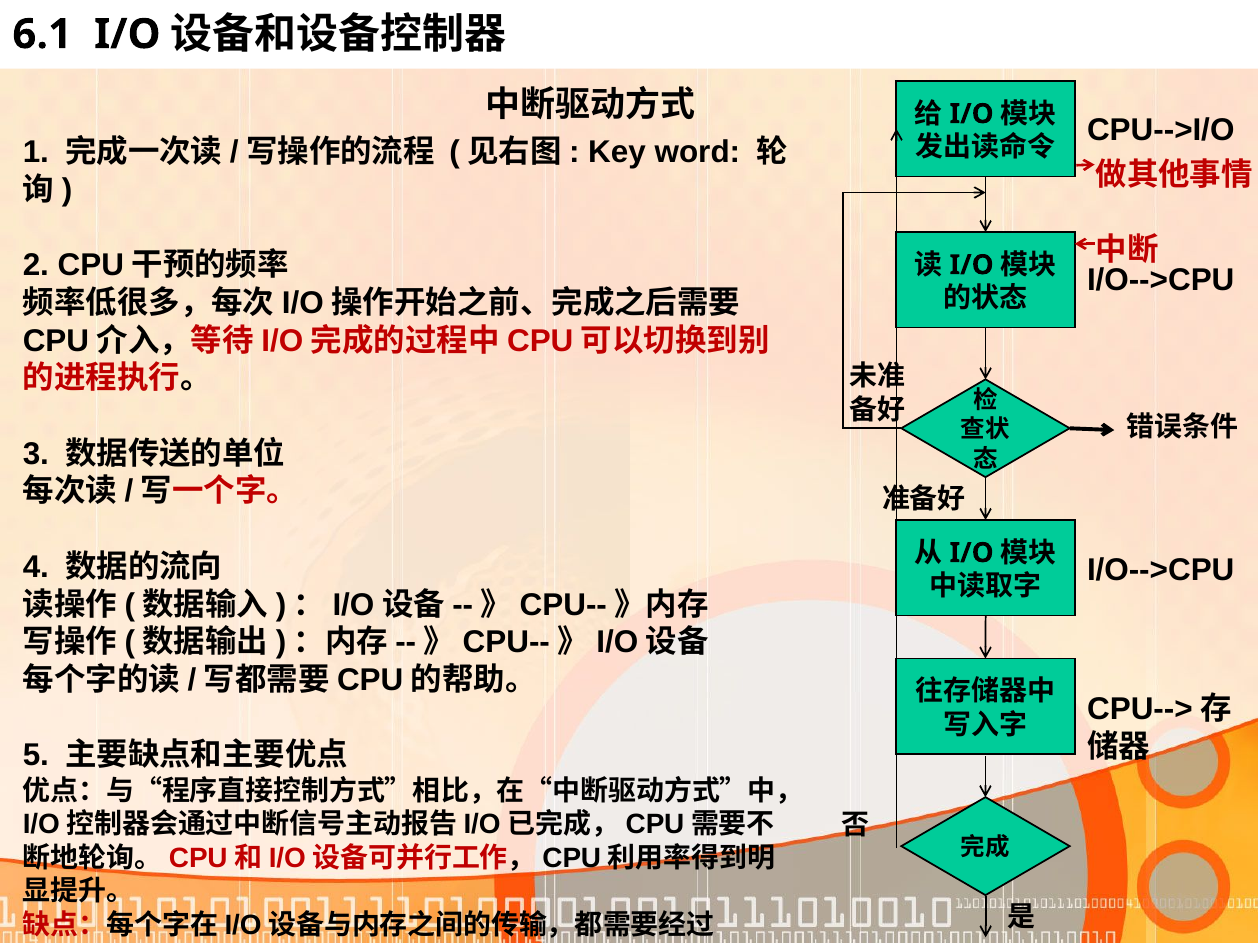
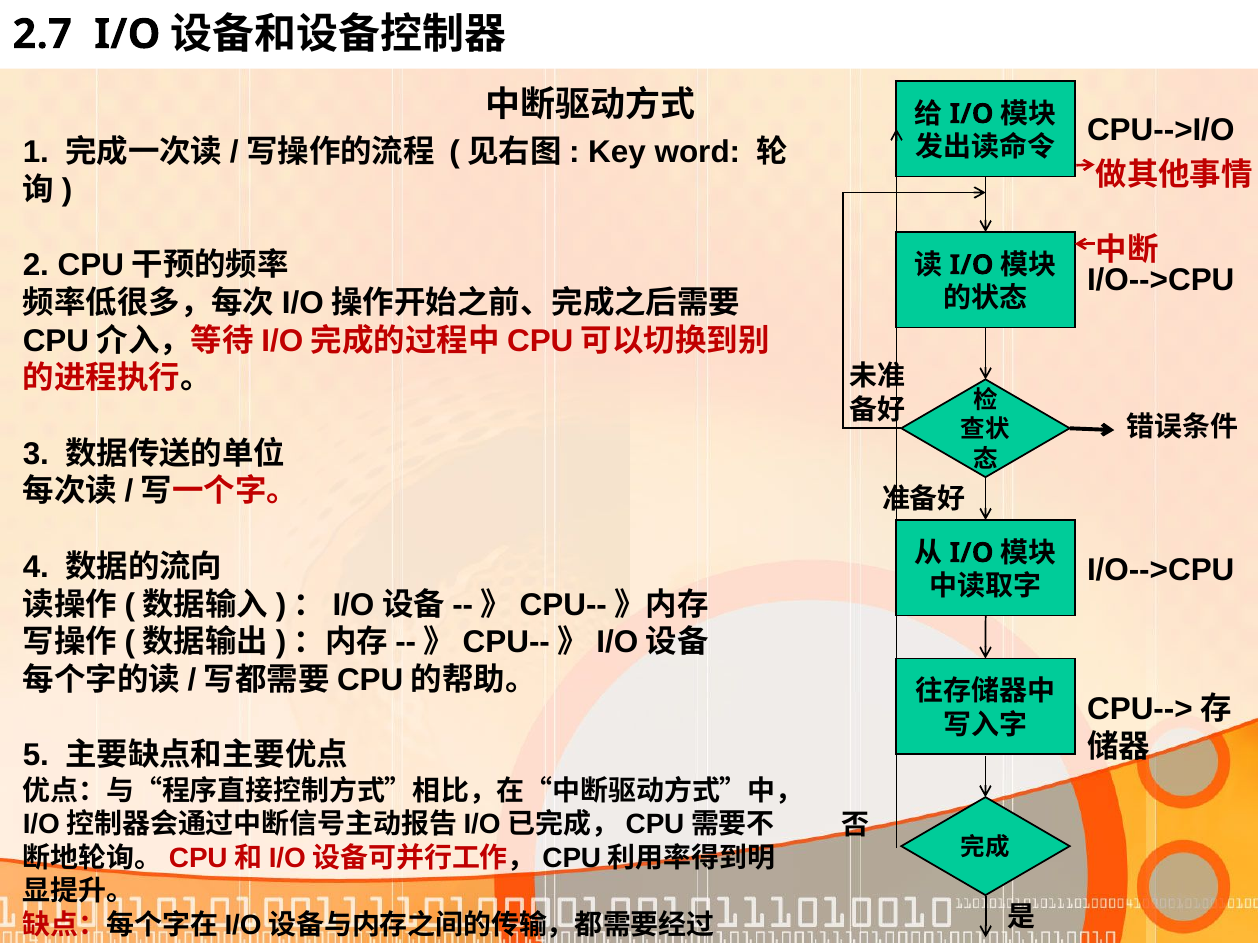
6.1: 6.1 -> 2.7 (42, 34)
